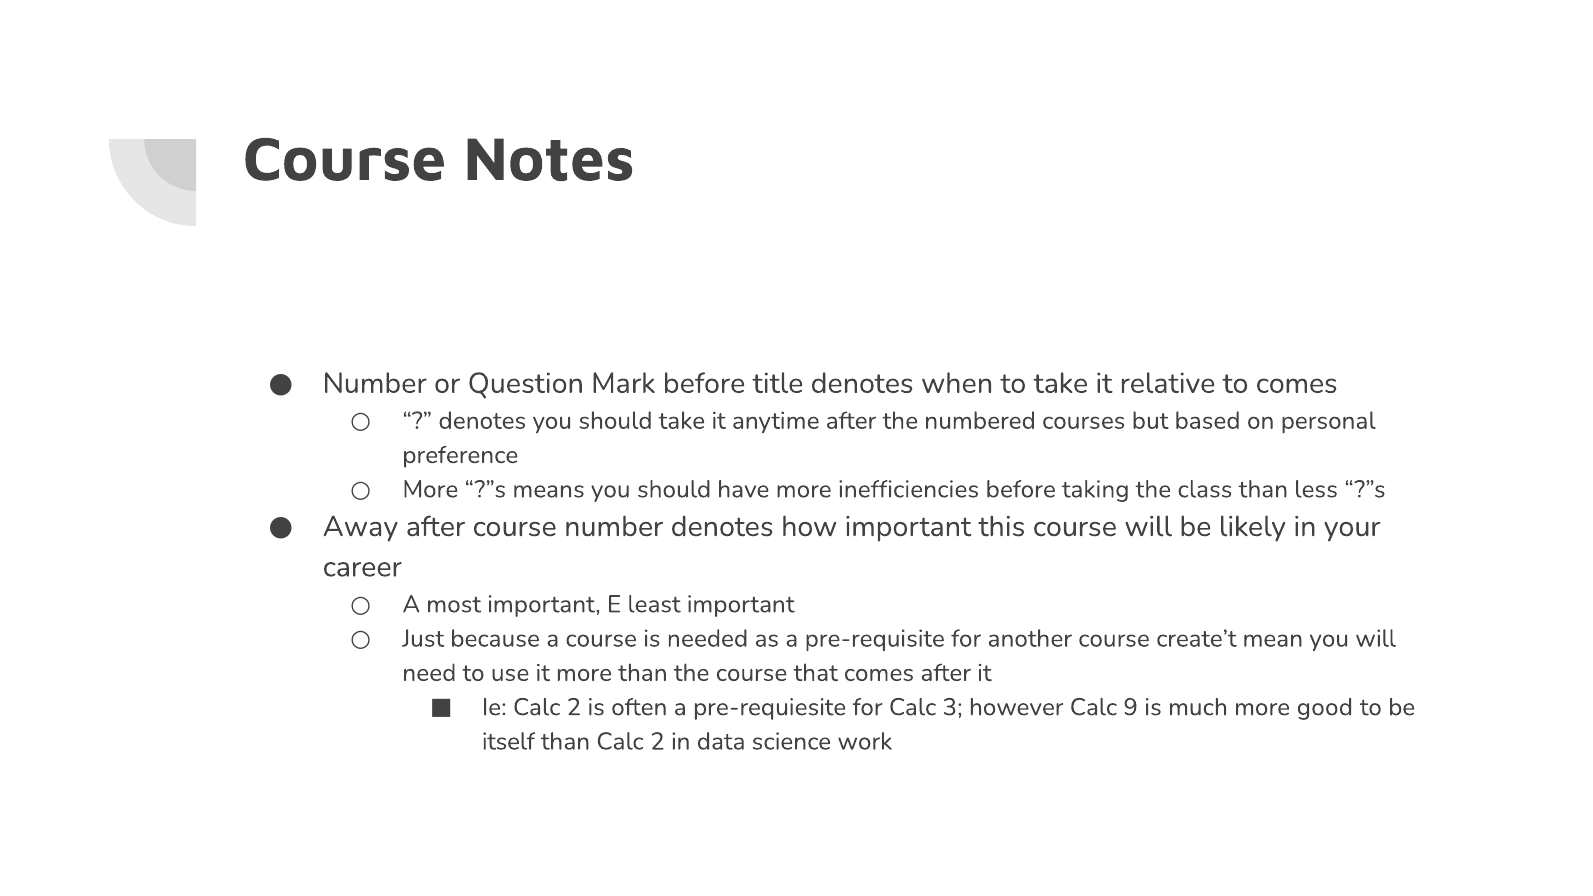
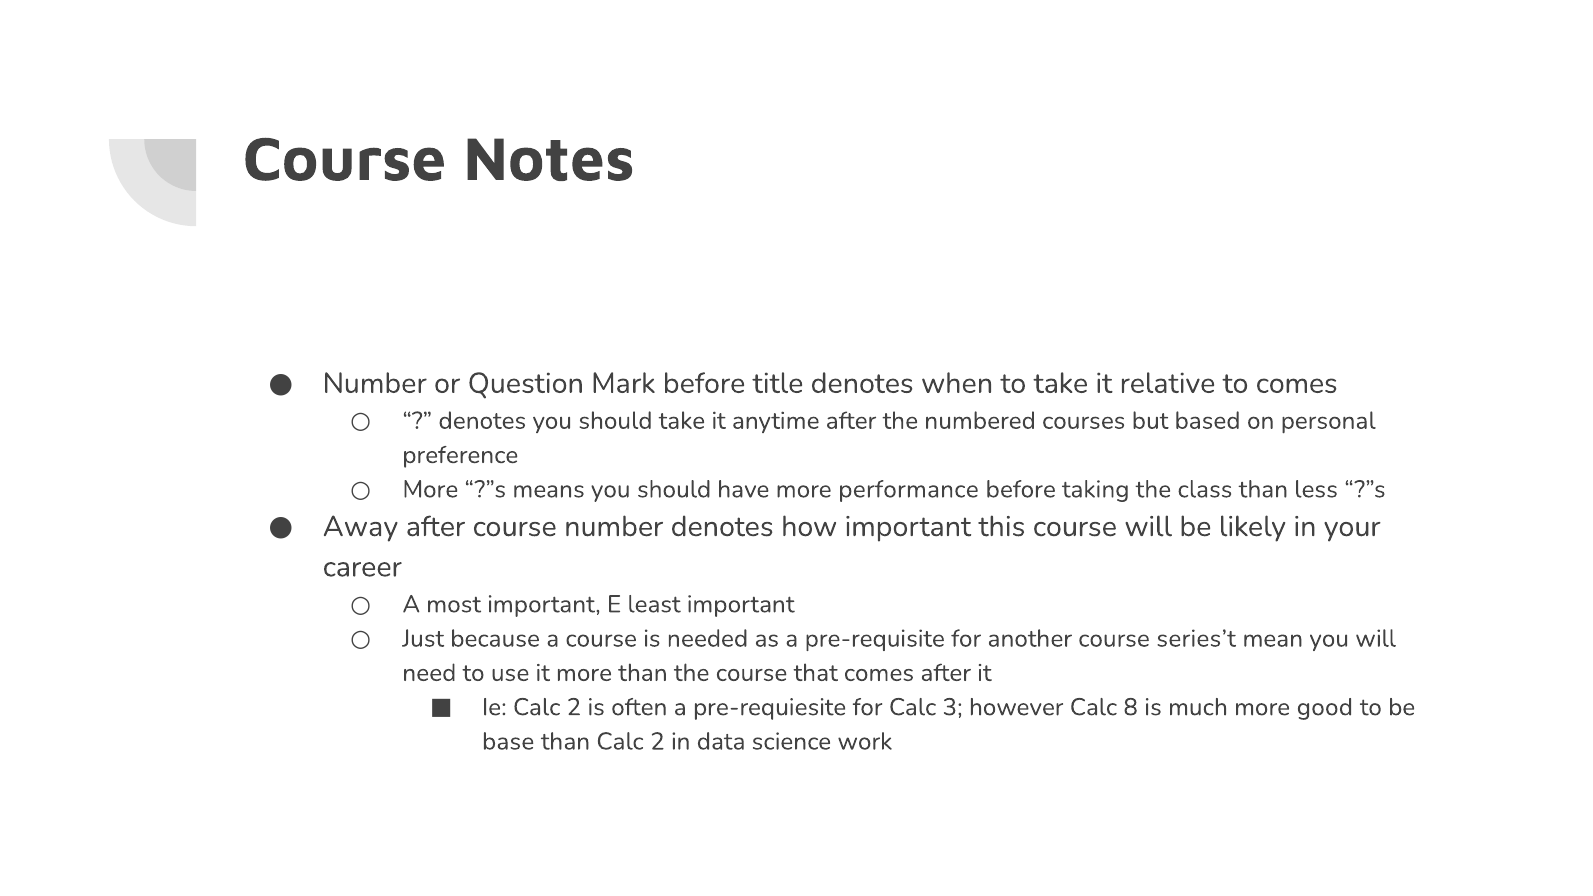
inefficiencies: inefficiencies -> performance (909, 489)
create’t: create’t -> series’t (1196, 639)
9: 9 -> 8 (1131, 707)
itself: itself -> base (508, 742)
